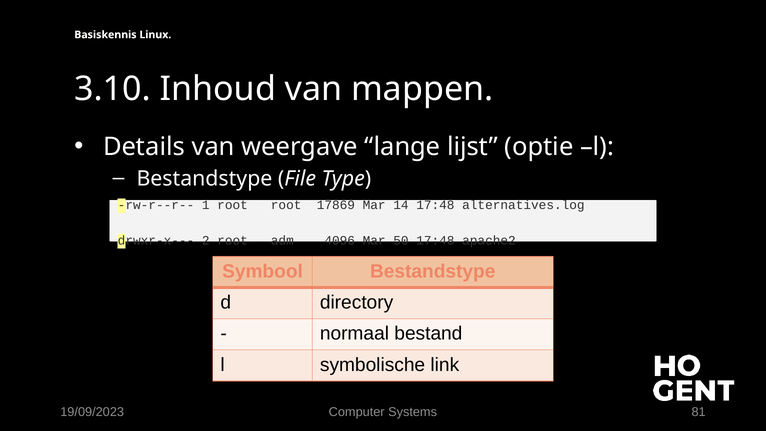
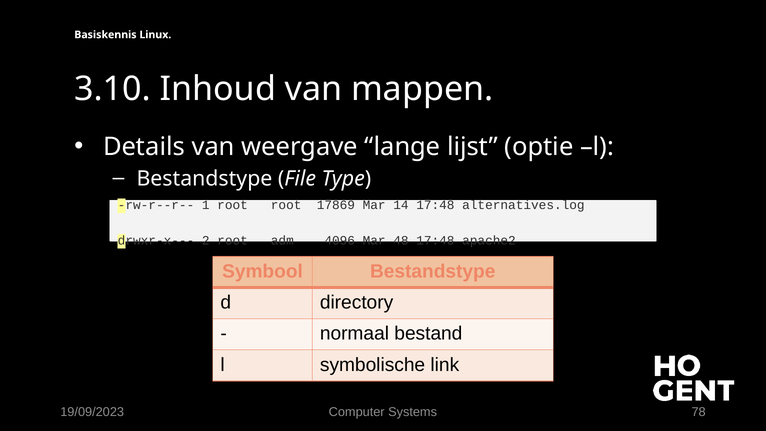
50: 50 -> 48 (401, 240)
81: 81 -> 78 (699, 412)
